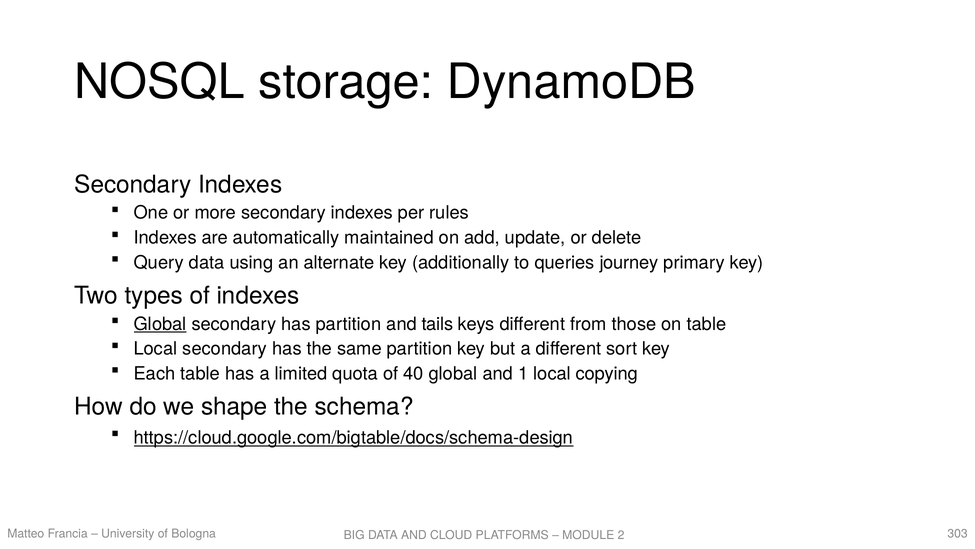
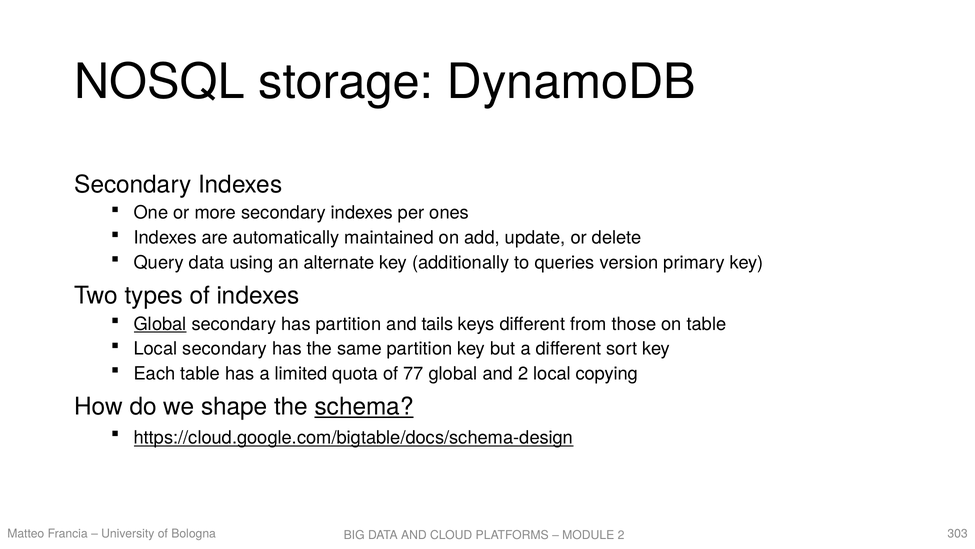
rules: rules -> ones (449, 213)
journey: journey -> version (629, 262)
40: 40 -> 77 (413, 373)
and 1: 1 -> 2 (523, 373)
schema underline: none -> present (364, 406)
